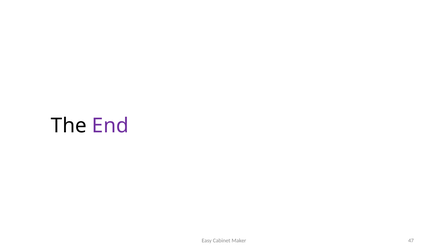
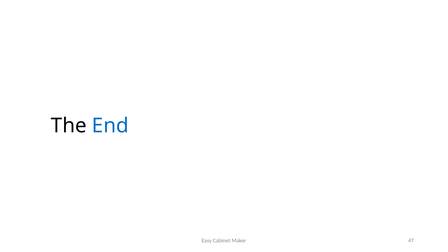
End colour: purple -> blue (110, 126)
